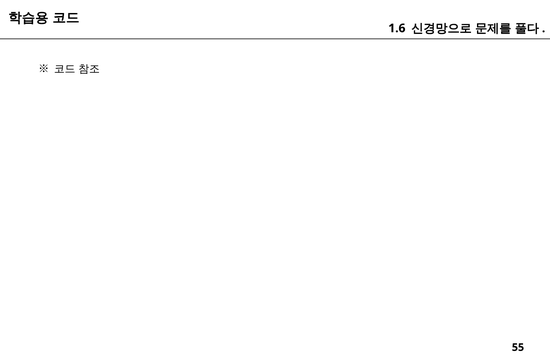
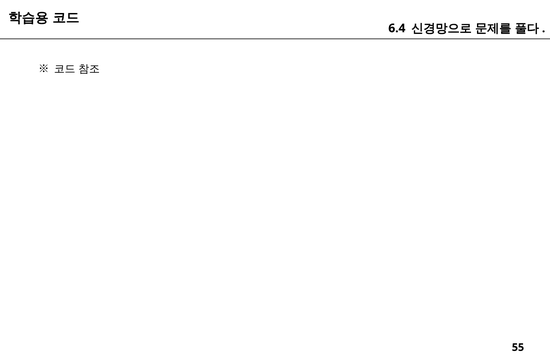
1.6: 1.6 -> 6.4 (397, 28)
